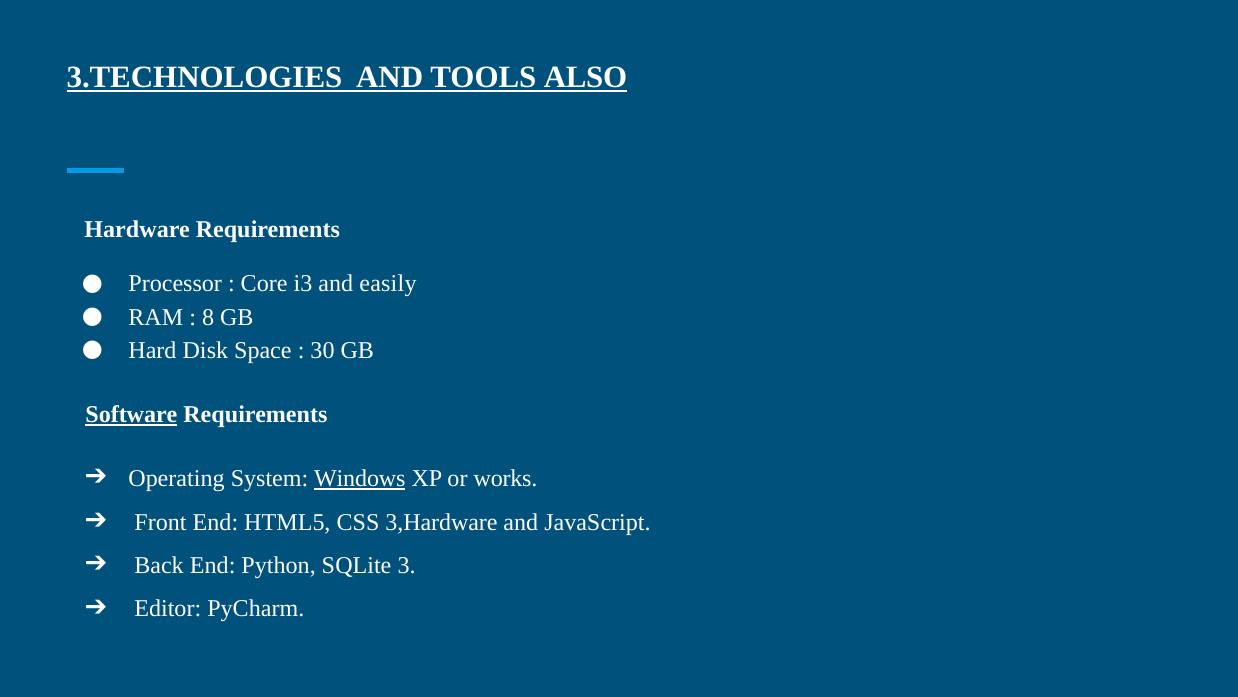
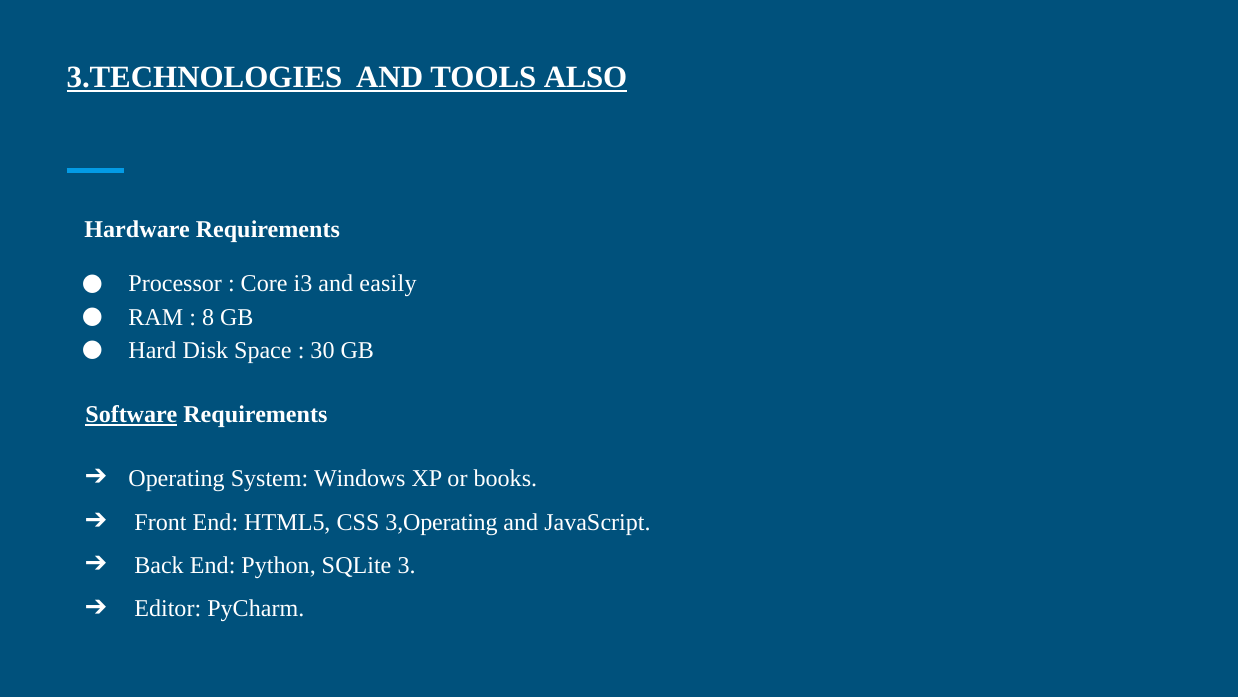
Windows underline: present -> none (360, 478)
works: works -> books (505, 478)
3,Hardware: 3,Hardware -> 3,Operating (442, 522)
